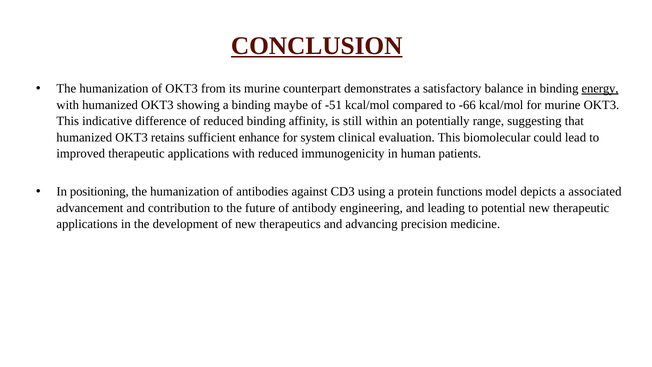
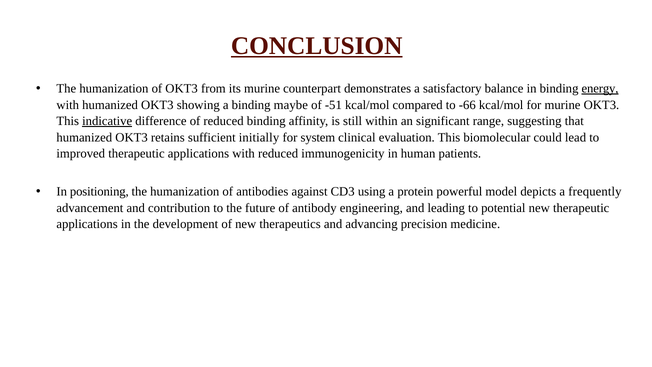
indicative underline: none -> present (107, 121)
potentially: potentially -> significant (443, 121)
enhance: enhance -> initially (259, 137)
functions: functions -> powerful (459, 192)
associated: associated -> frequently (595, 192)
